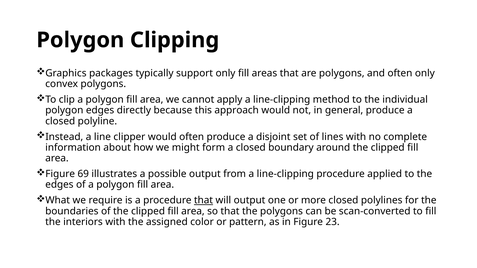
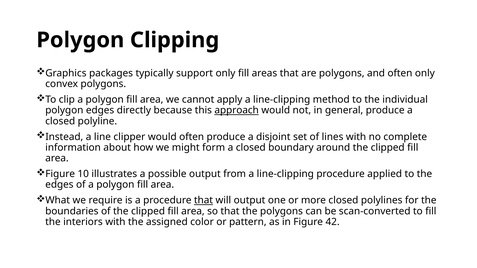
approach underline: none -> present (237, 110)
69: 69 -> 10 (83, 174)
23: 23 -> 42 (333, 222)
